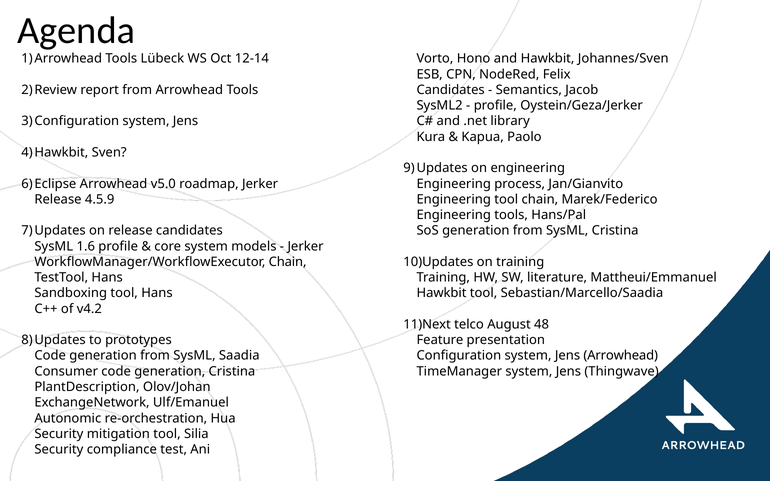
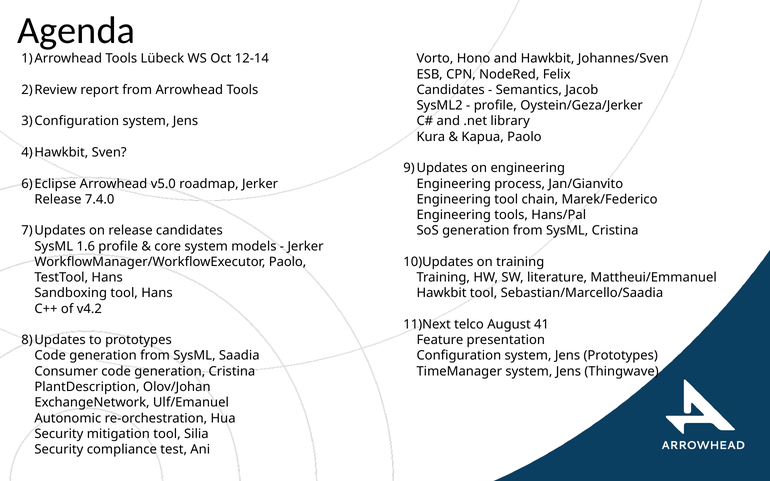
4.5.9: 4.5.9 -> 7.4.0 (100, 199)
WorkflowManager/WorkflowExecutor Chain: Chain -> Paolo (288, 262)
48: 48 -> 41 (542, 325)
Jens Arrowhead: Arrowhead -> Prototypes (621, 356)
